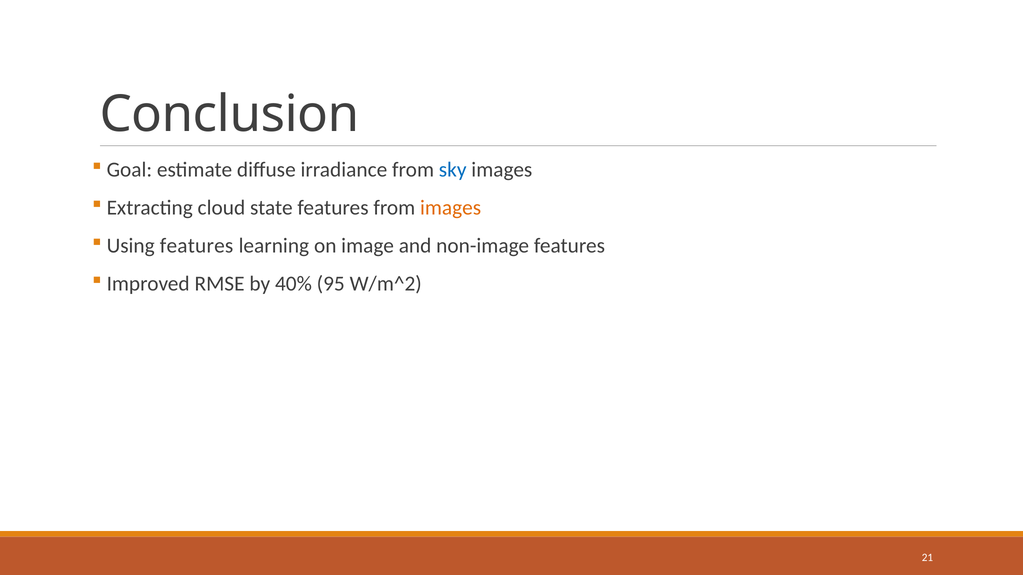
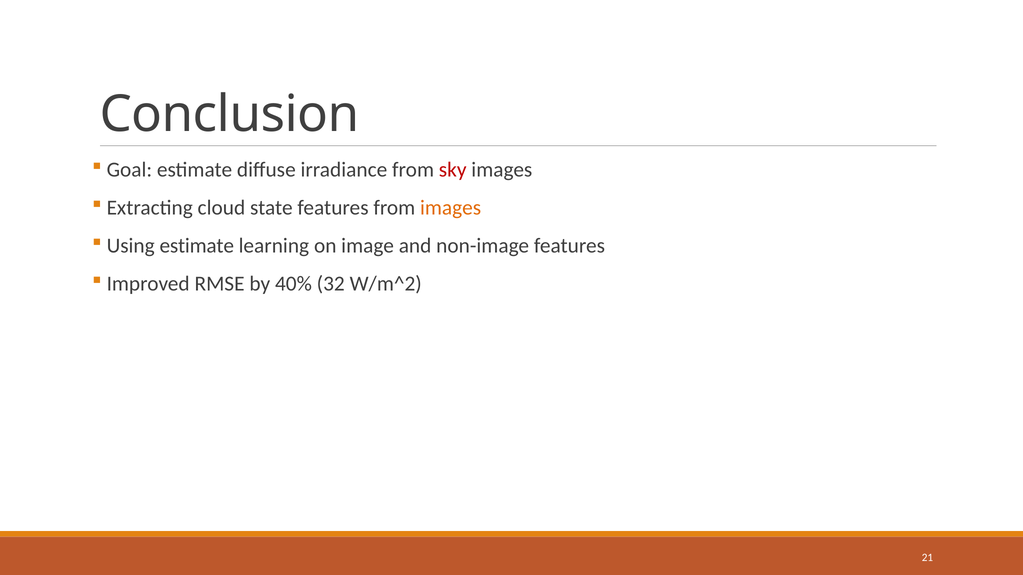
sky colour: blue -> red (453, 170)
Using features: features -> estimate (197, 246)
95: 95 -> 32 (331, 284)
